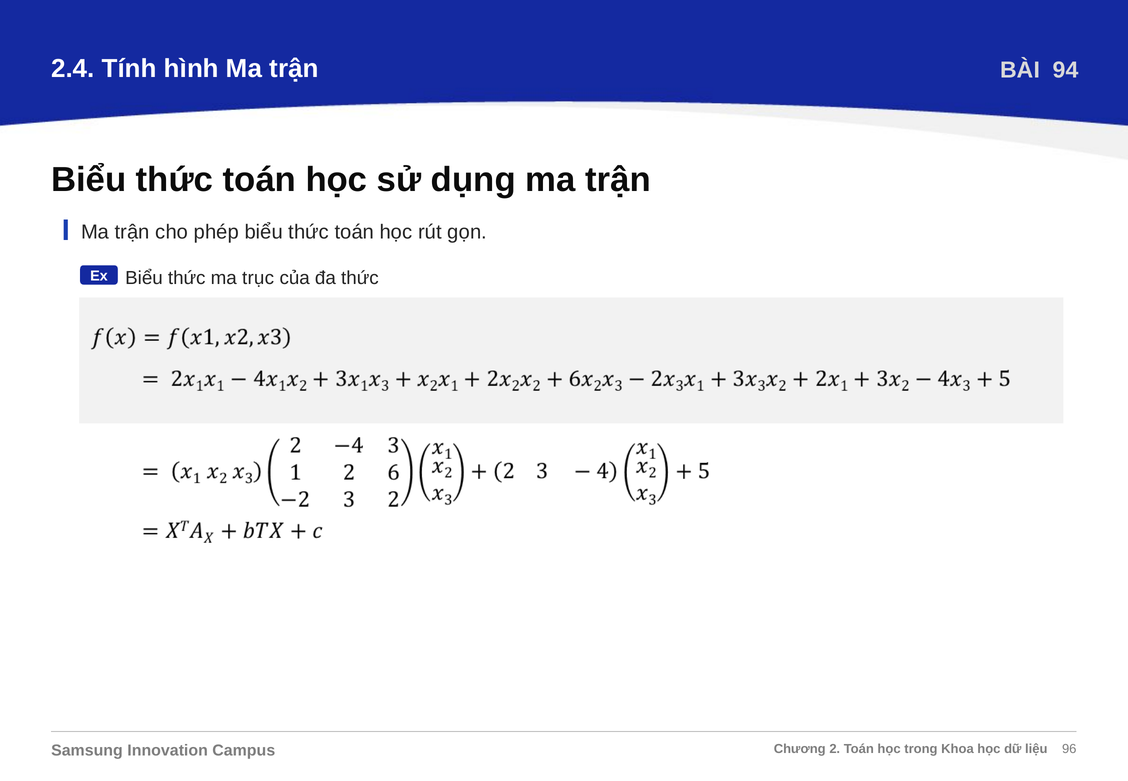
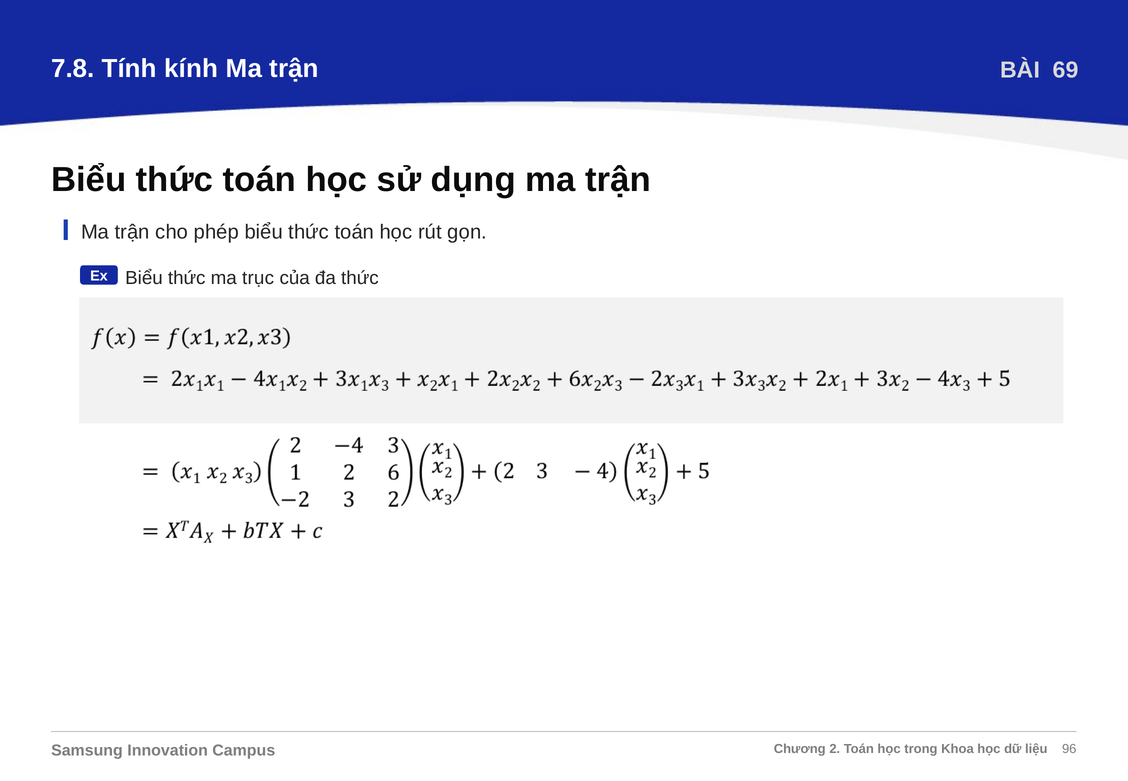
2.4: 2.4 -> 7.8 (73, 69)
hình: hình -> kính (191, 69)
94: 94 -> 69 (1066, 70)
